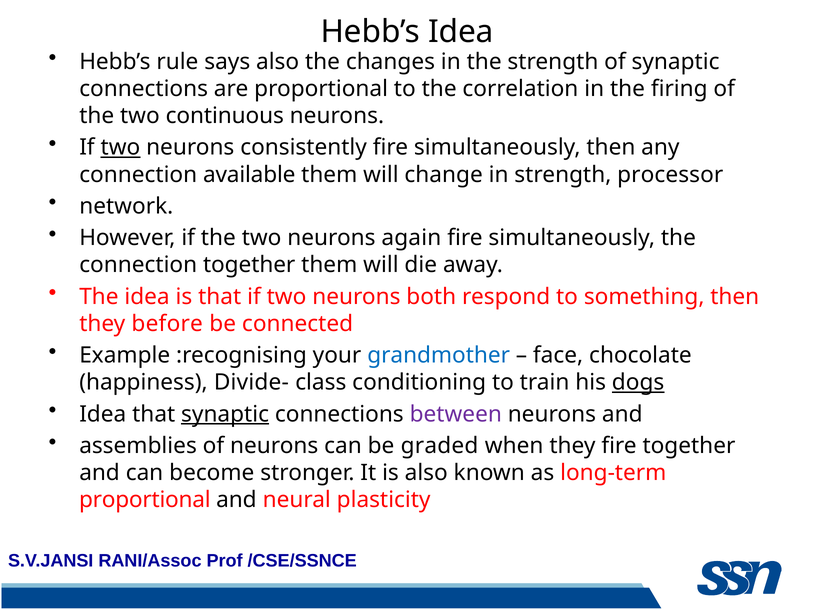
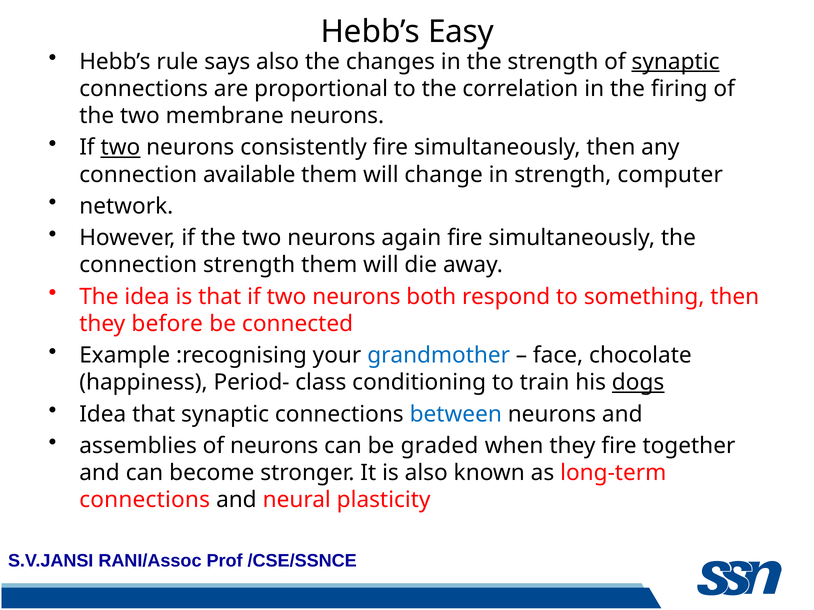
Hebb’s Idea: Idea -> Easy (461, 32)
synaptic underline: none -> present (676, 62)
continuous: continuous -> membrane (225, 116)
processor: processor -> computer (670, 175)
connection together: together -> strength (249, 265)
Divide-: Divide- -> Period- (252, 383)
synaptic underline: present -> none (225, 414)
between colour: purple -> blue (456, 414)
proportional: proportional -> connections (145, 500)
